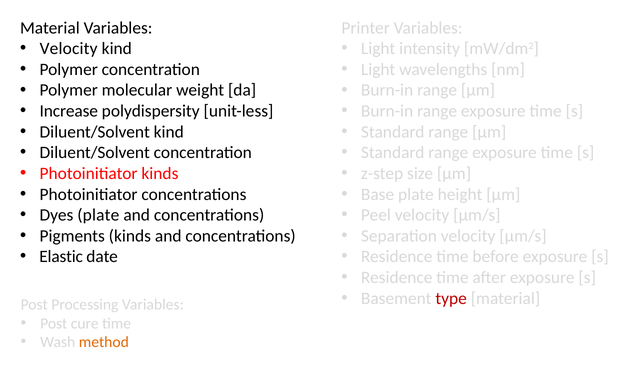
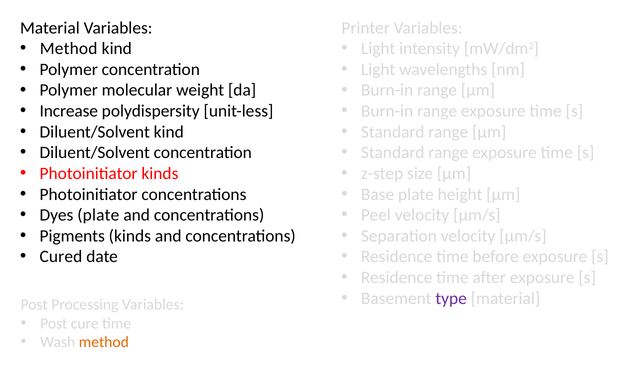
Velocity: Velocity -> Method (69, 49)
Elastic: Elastic -> Cured (61, 257)
type colour: red -> purple (451, 299)
